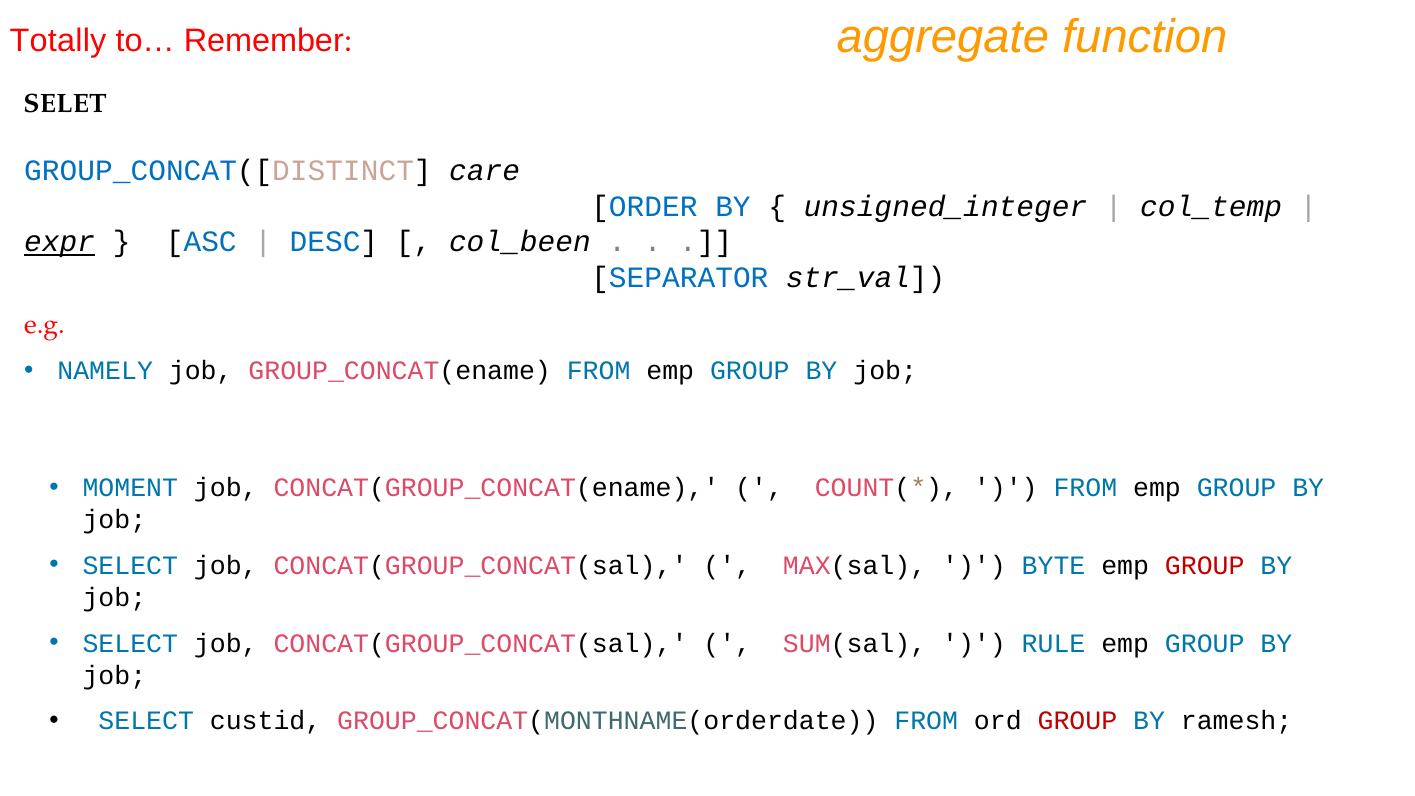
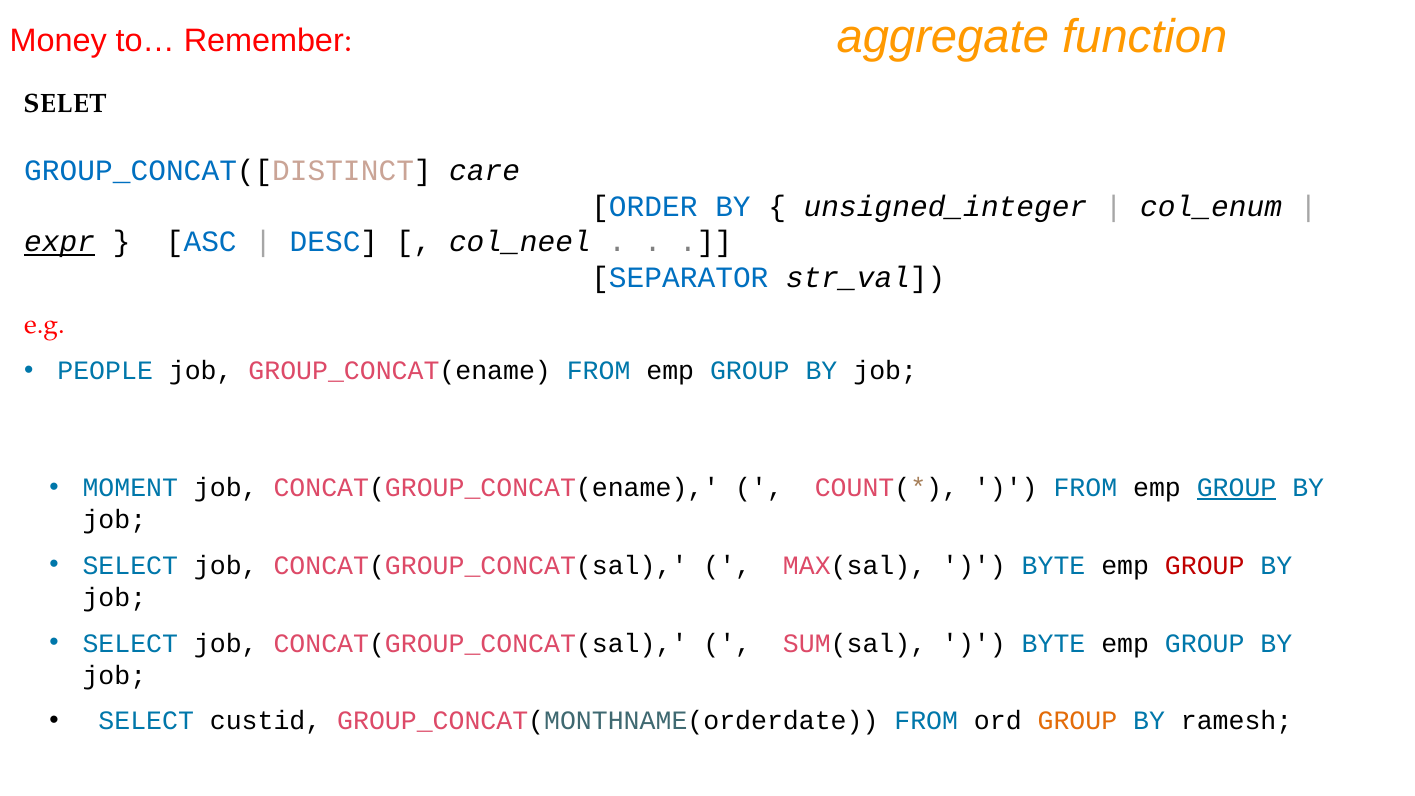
Totally: Totally -> Money (58, 40)
col_temp: col_temp -> col_enum (1211, 207)
col_been: col_been -> col_neel (520, 242)
NAMELY: NAMELY -> PEOPLE (105, 371)
GROUP underline: none -> present (1237, 488)
RULE: RULE -> BYTE (1054, 643)
GROUP colour: red -> orange (1077, 721)
